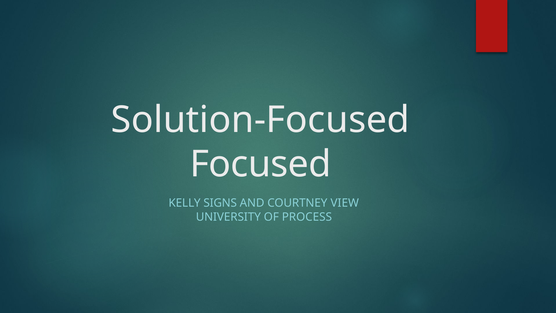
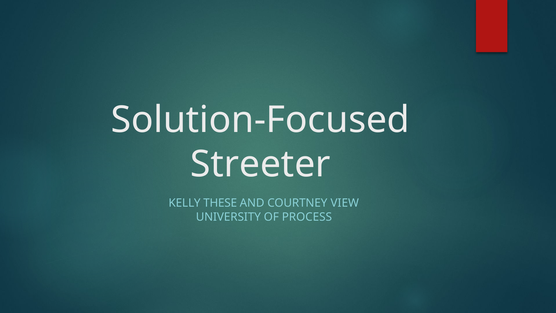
Focused: Focused -> Streeter (260, 164)
SIGNS: SIGNS -> THESE (220, 203)
